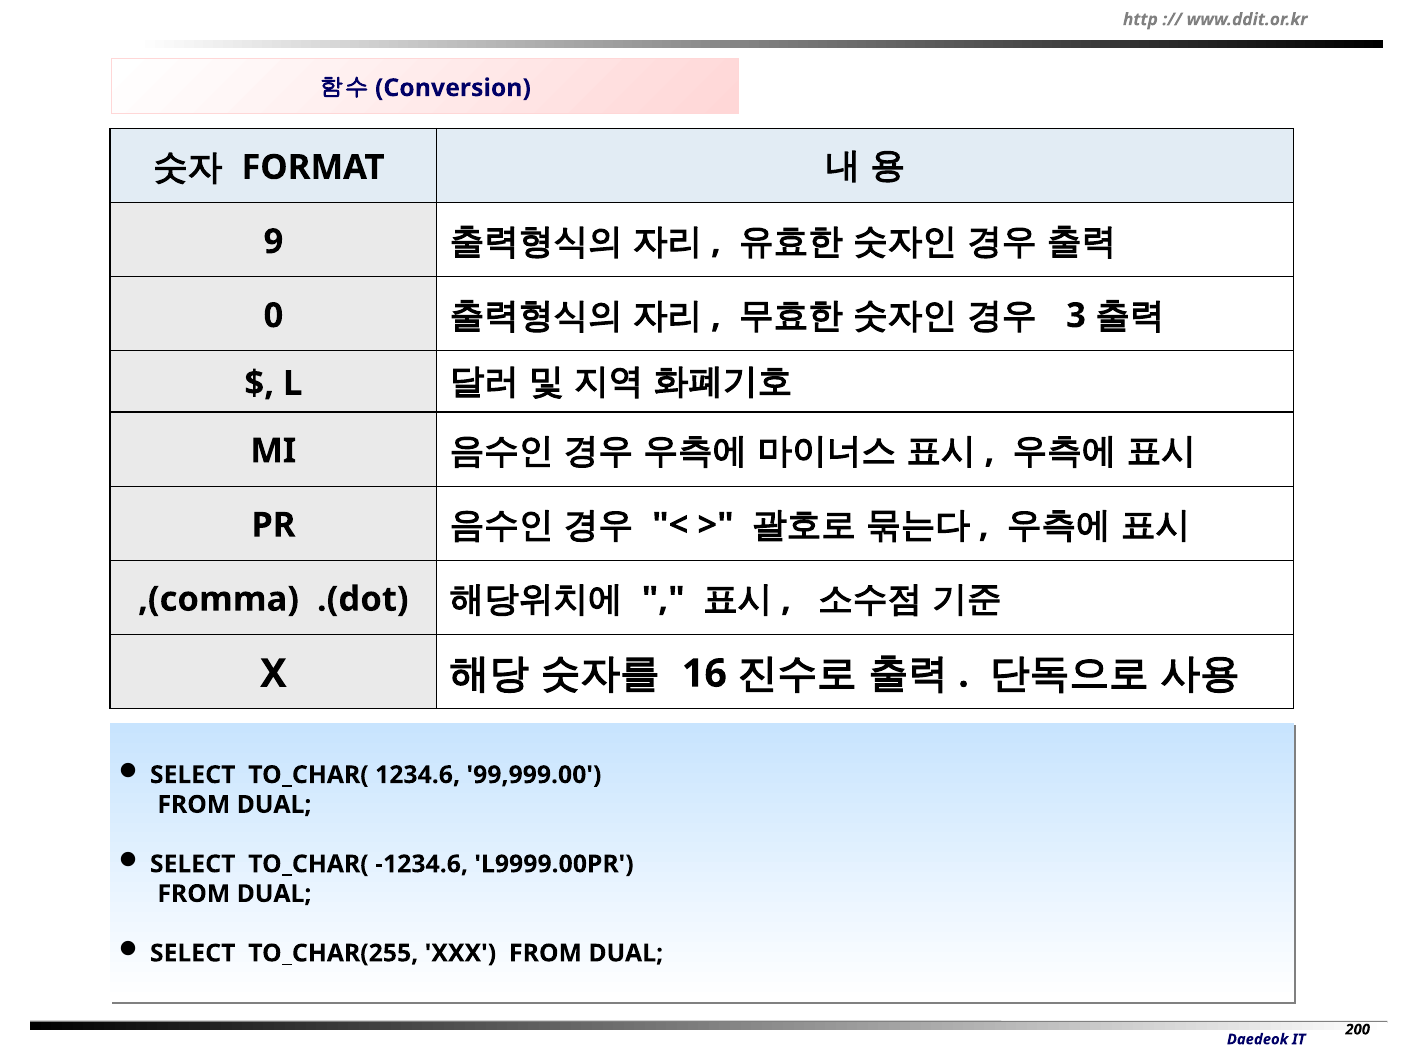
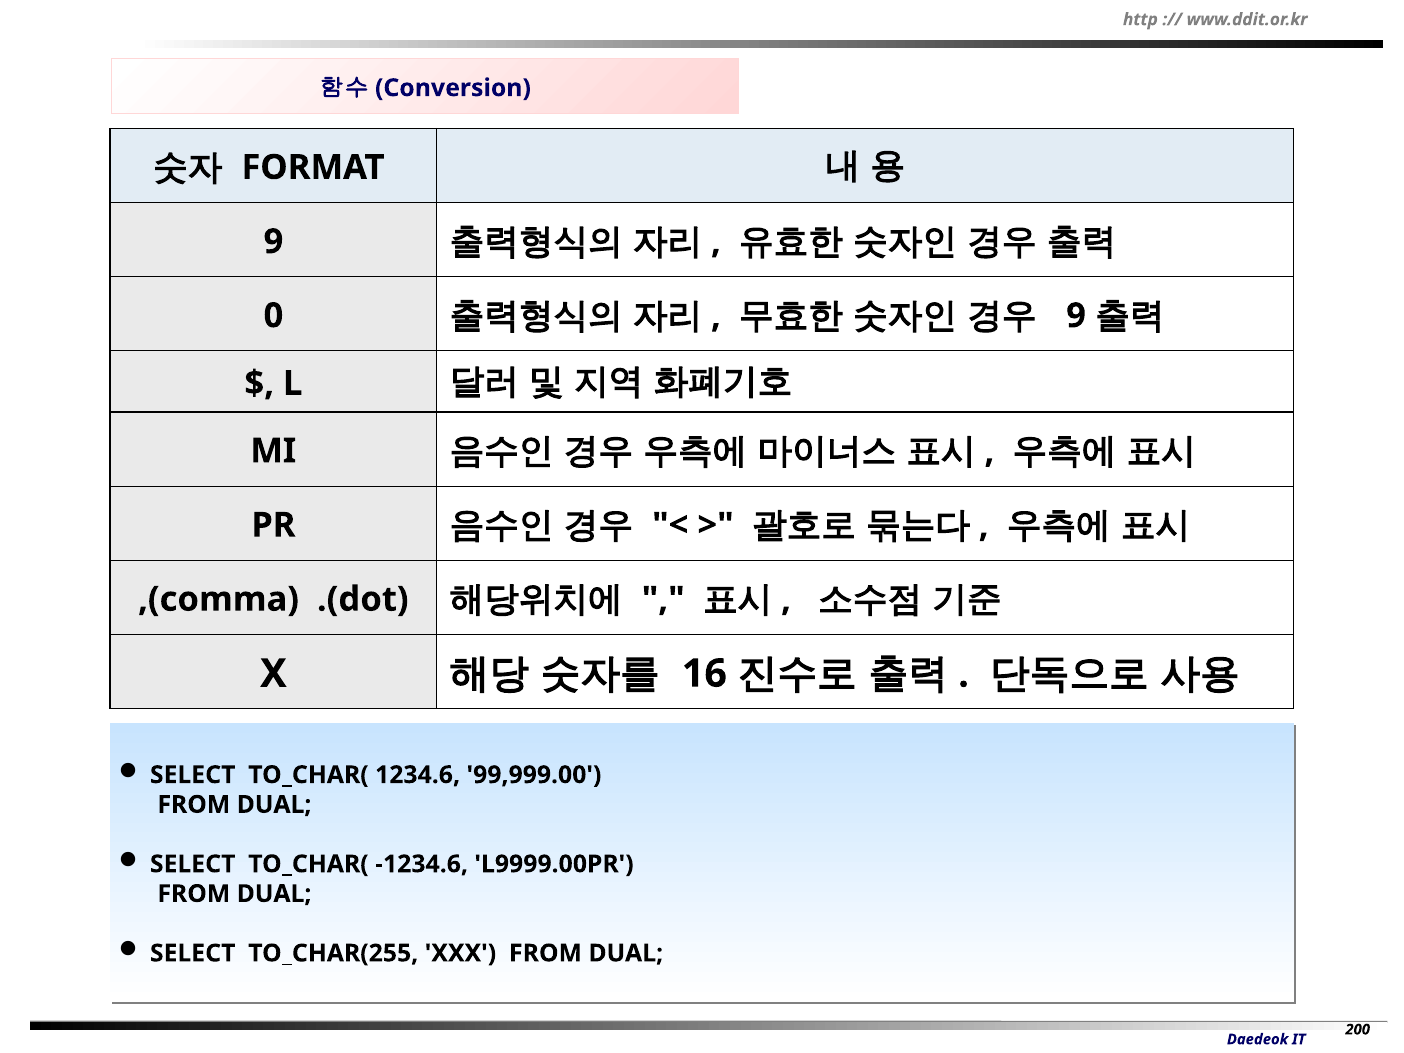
3: 3 -> 9 (1076, 316)
